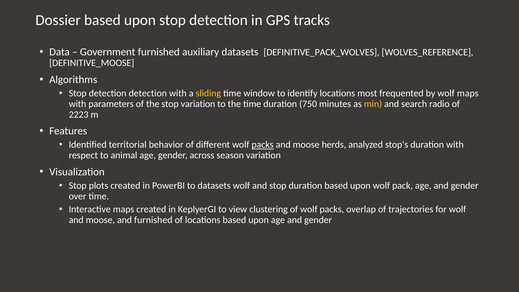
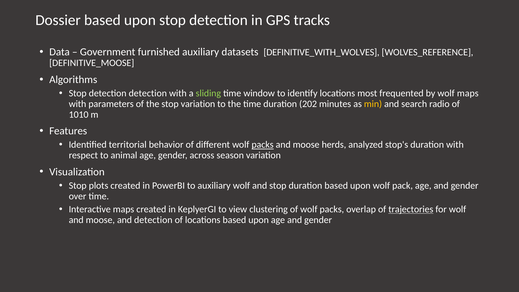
DEFINITIVE_PACK_WOLVES: DEFINITIVE_PACK_WOLVES -> DEFINITIVE_WITH_WOLVES (321, 52)
sliding colour: yellow -> light green (208, 93)
750: 750 -> 202 (308, 104)
2223: 2223 -> 1010 (79, 114)
to datasets: datasets -> auxiliary (214, 186)
trajectories underline: none -> present (411, 209)
and furnished: furnished -> detection (153, 220)
